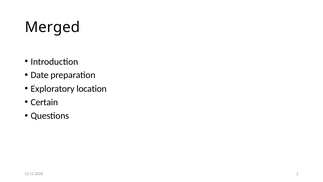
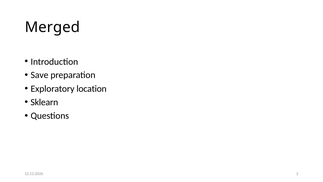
Date: Date -> Save (40, 75)
Certain: Certain -> Sklearn (44, 102)
